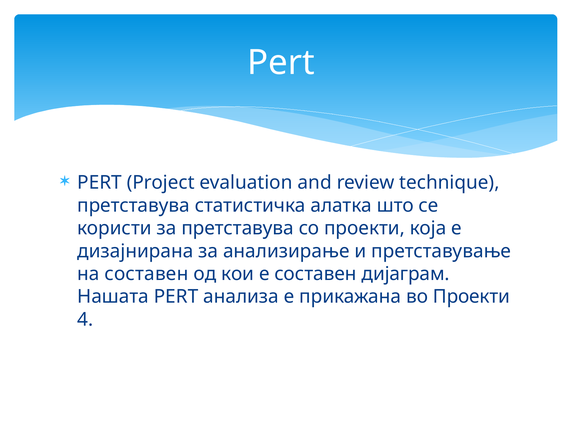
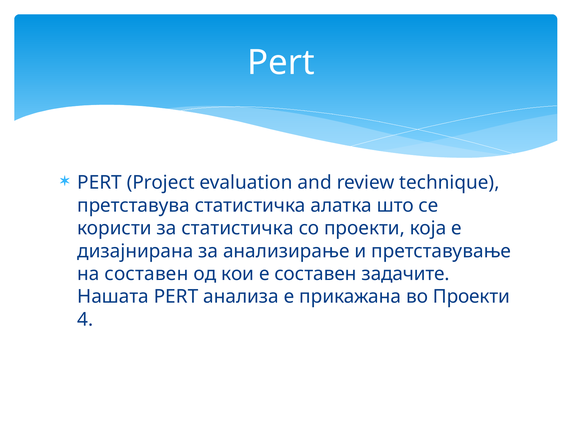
за претставува: претставува -> статистичка (238, 228)
дијаграм: дијаграм -> задачите (406, 274)
